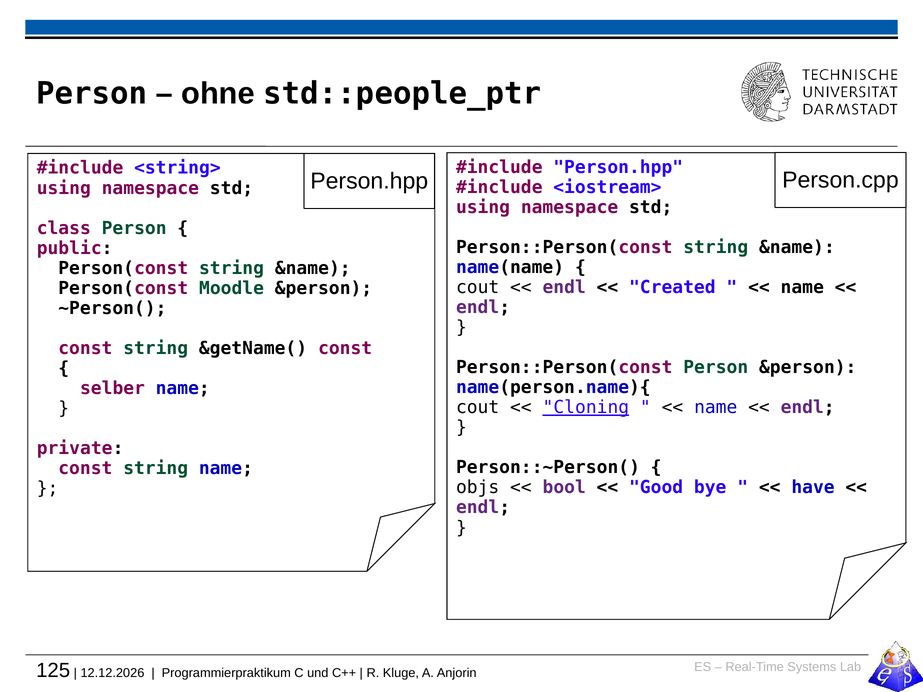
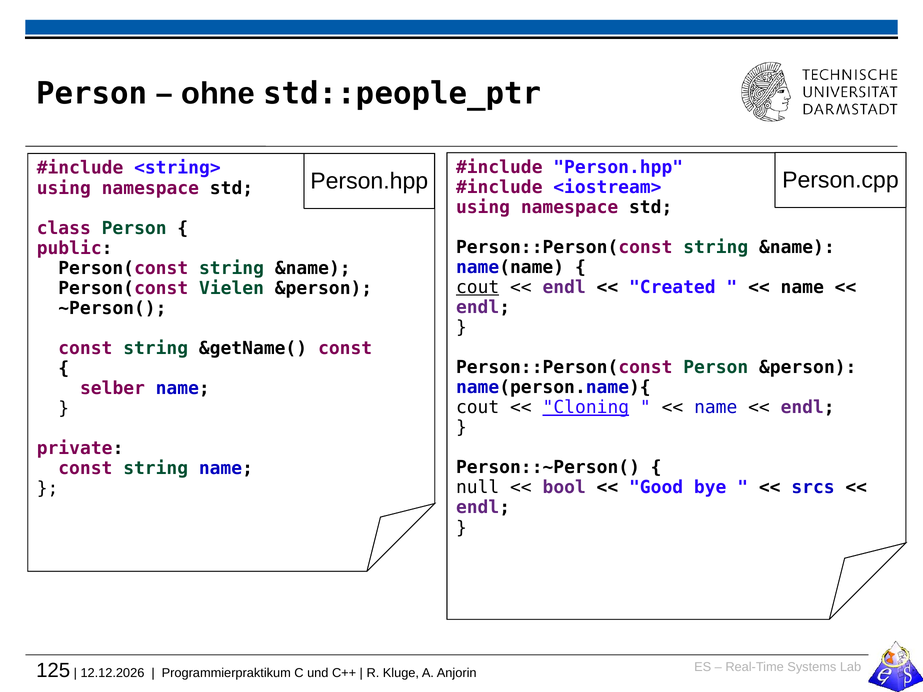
cout underline: none -> present (478, 288)
Moodle: Moodle -> Vielen (232, 288)
objs: objs -> null (478, 488)
have: have -> srcs (813, 488)
